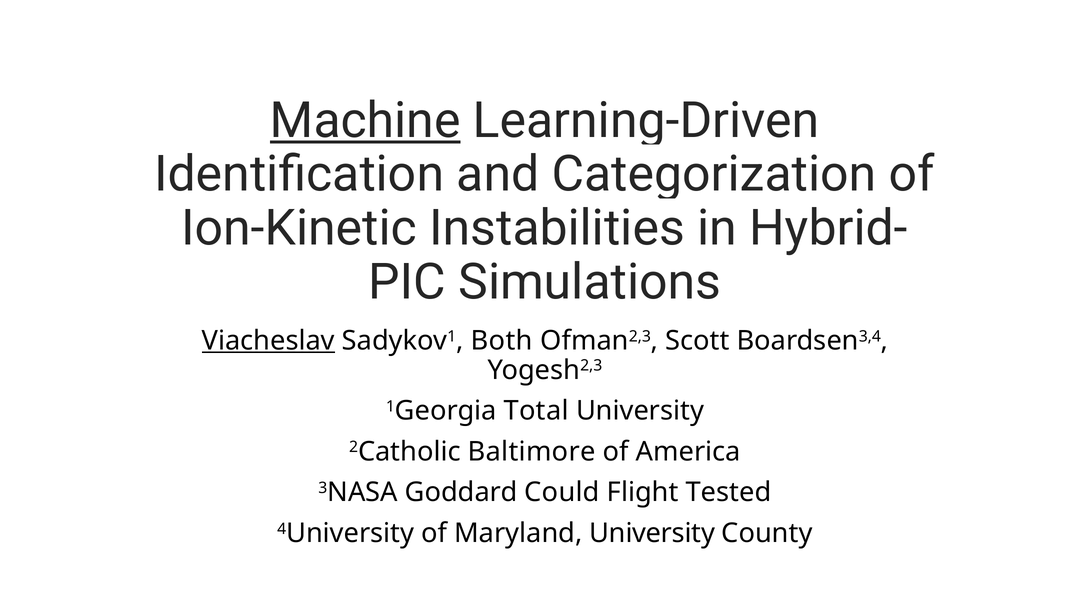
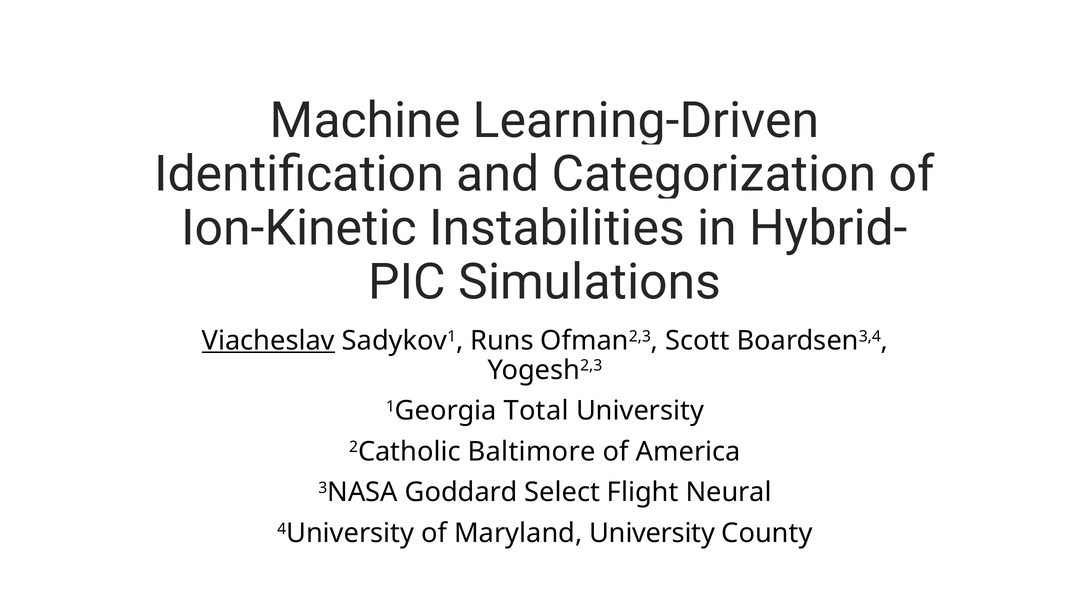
Machine underline: present -> none (365, 121)
Both: Both -> Runs (502, 341)
Could: Could -> Select (562, 492)
Tested: Tested -> Neural (729, 492)
